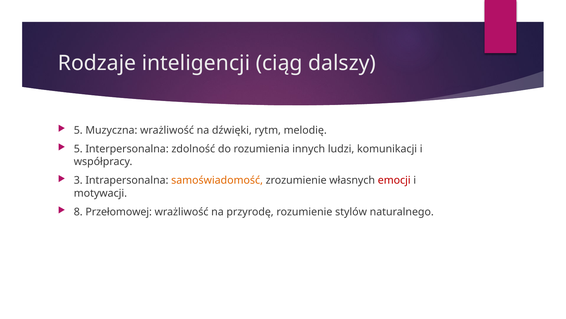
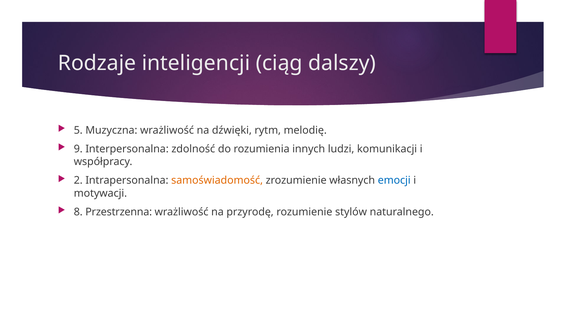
5: 5 -> 9 (78, 149)
3: 3 -> 2 (78, 180)
emocji colour: red -> blue (394, 180)
Przełomowej: Przełomowej -> Przestrzenna (119, 211)
